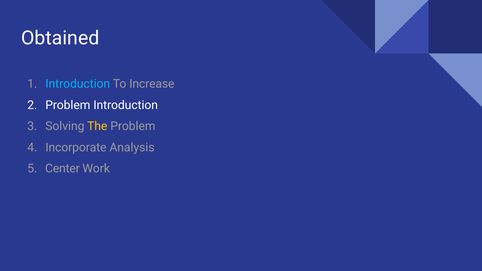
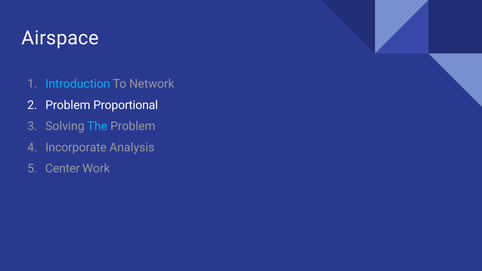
Obtained: Obtained -> Airspace (60, 38)
Increase: Increase -> Network (152, 84)
Problem Introduction: Introduction -> Proportional (126, 105)
The colour: yellow -> light blue (97, 126)
